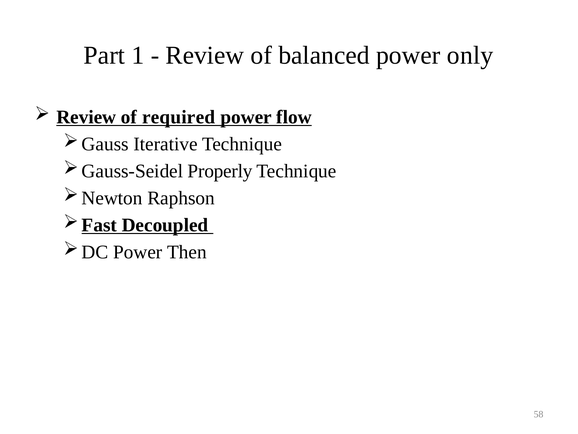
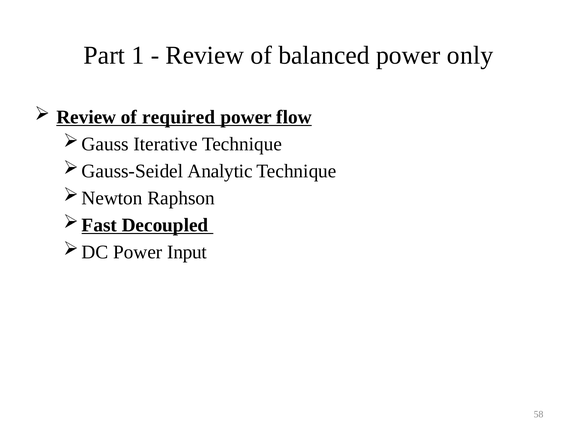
Properly: Properly -> Analytic (220, 171)
Then: Then -> Input (187, 252)
